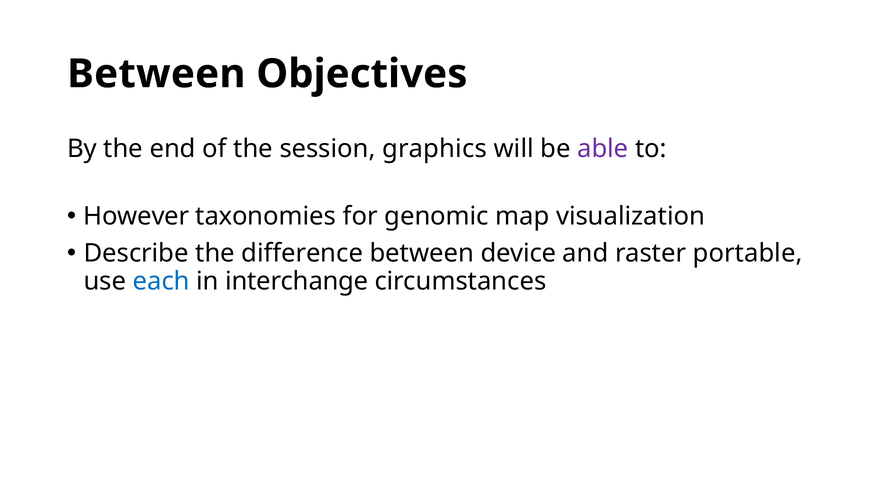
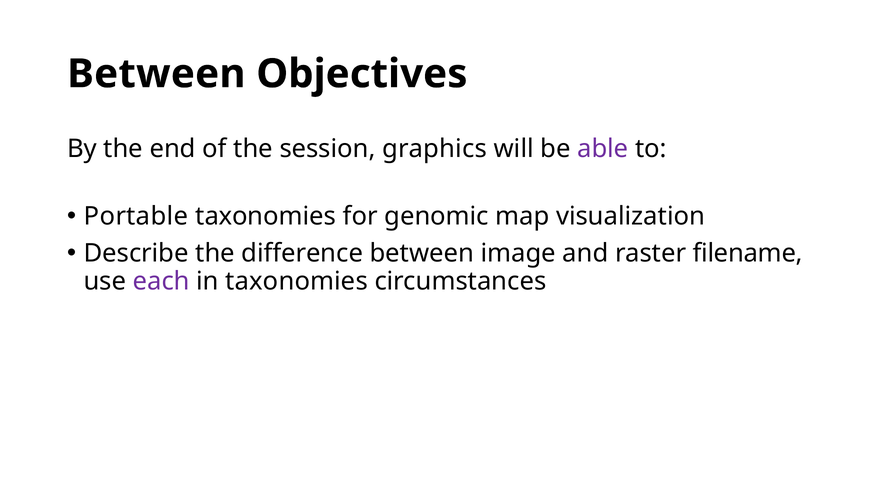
However: However -> Portable (136, 216)
device: device -> image (518, 253)
portable: portable -> filename (748, 253)
each colour: blue -> purple (161, 281)
in interchange: interchange -> taxonomies (297, 281)
